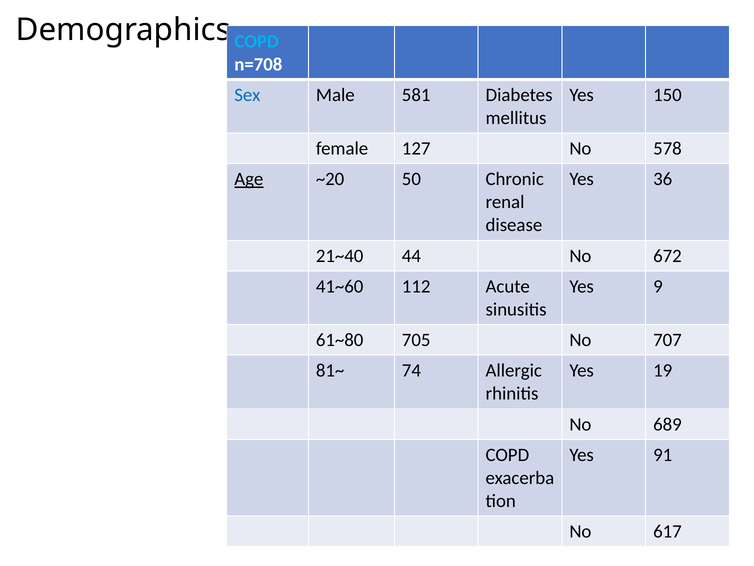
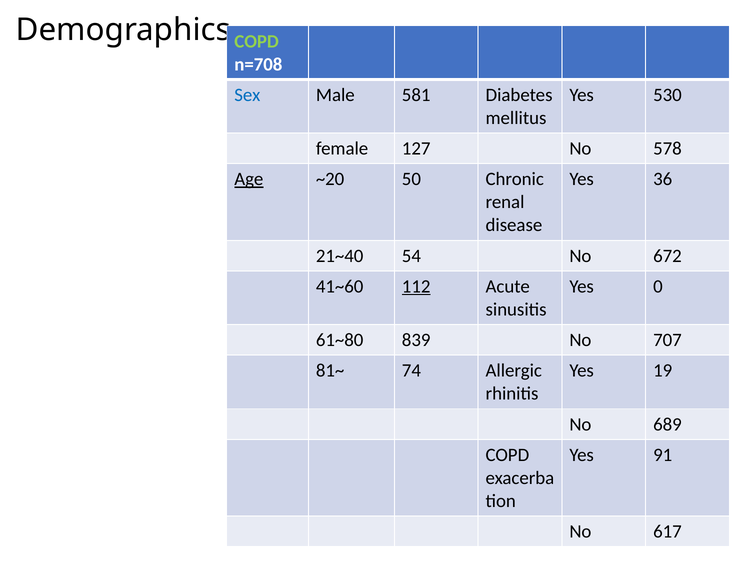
COPD colour: light blue -> light green (257, 41)
150: 150 -> 530 (667, 95)
44: 44 -> 54 (411, 256)
112 underline: none -> present (416, 286)
9: 9 -> 0 (658, 286)
705: 705 -> 839 (416, 340)
